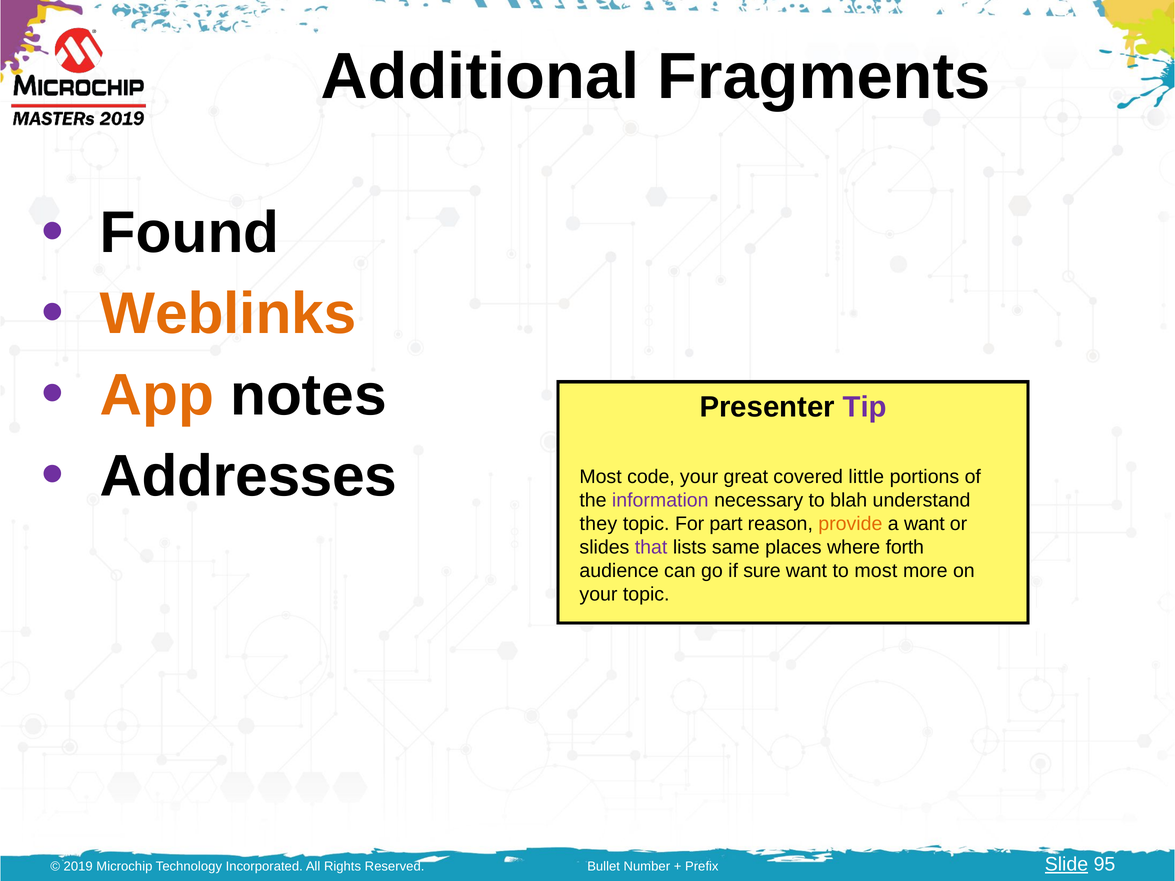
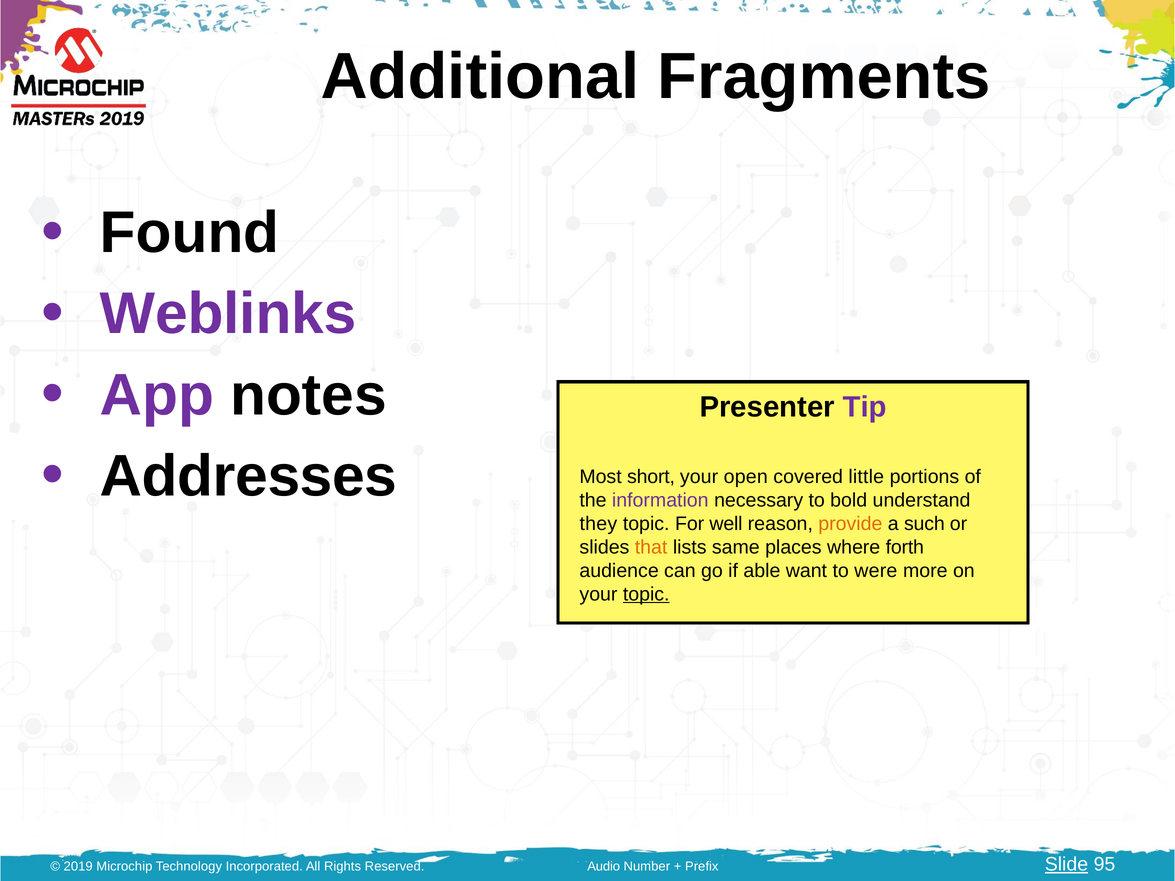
Weblinks colour: orange -> purple (228, 314)
App colour: orange -> purple (157, 395)
code: code -> short (651, 477)
great: great -> open (746, 477)
blah: blah -> bold (849, 500)
part: part -> well (726, 524)
a want: want -> such (924, 524)
that colour: purple -> orange (651, 547)
sure: sure -> able (762, 571)
to most: most -> were (876, 571)
topic underline: none -> present (646, 594)
Bullet: Bullet -> Audio (604, 867)
